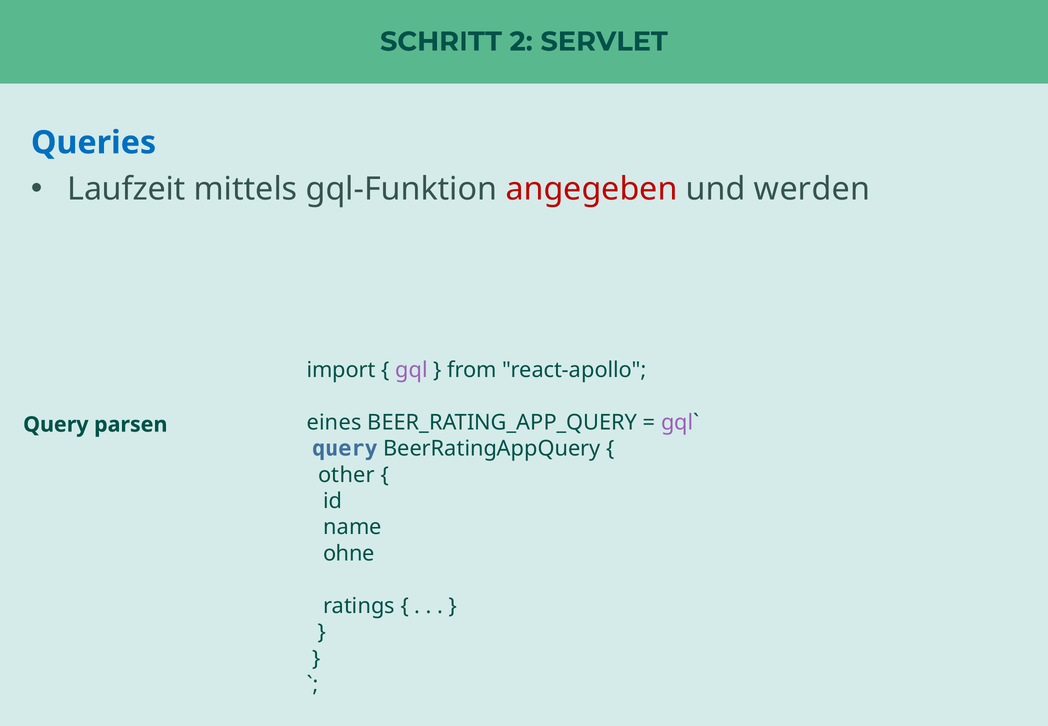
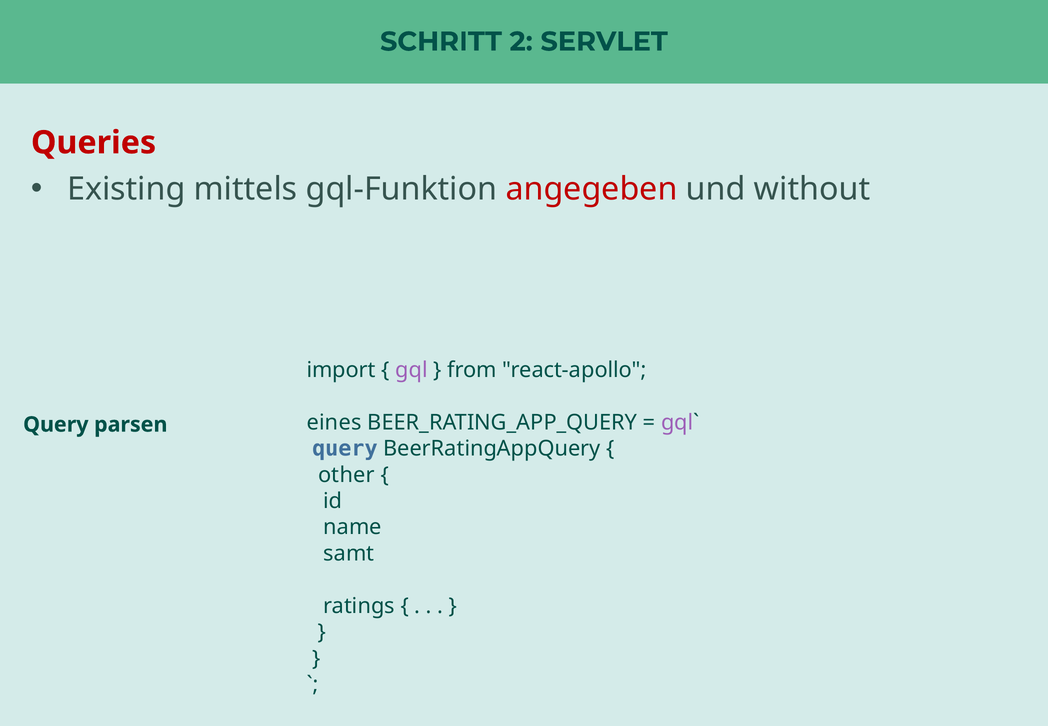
Queries colour: blue -> red (94, 143)
Laufzeit: Laufzeit -> Existing (126, 189)
werden: werden -> without (812, 189)
ohne: ohne -> samt (349, 553)
